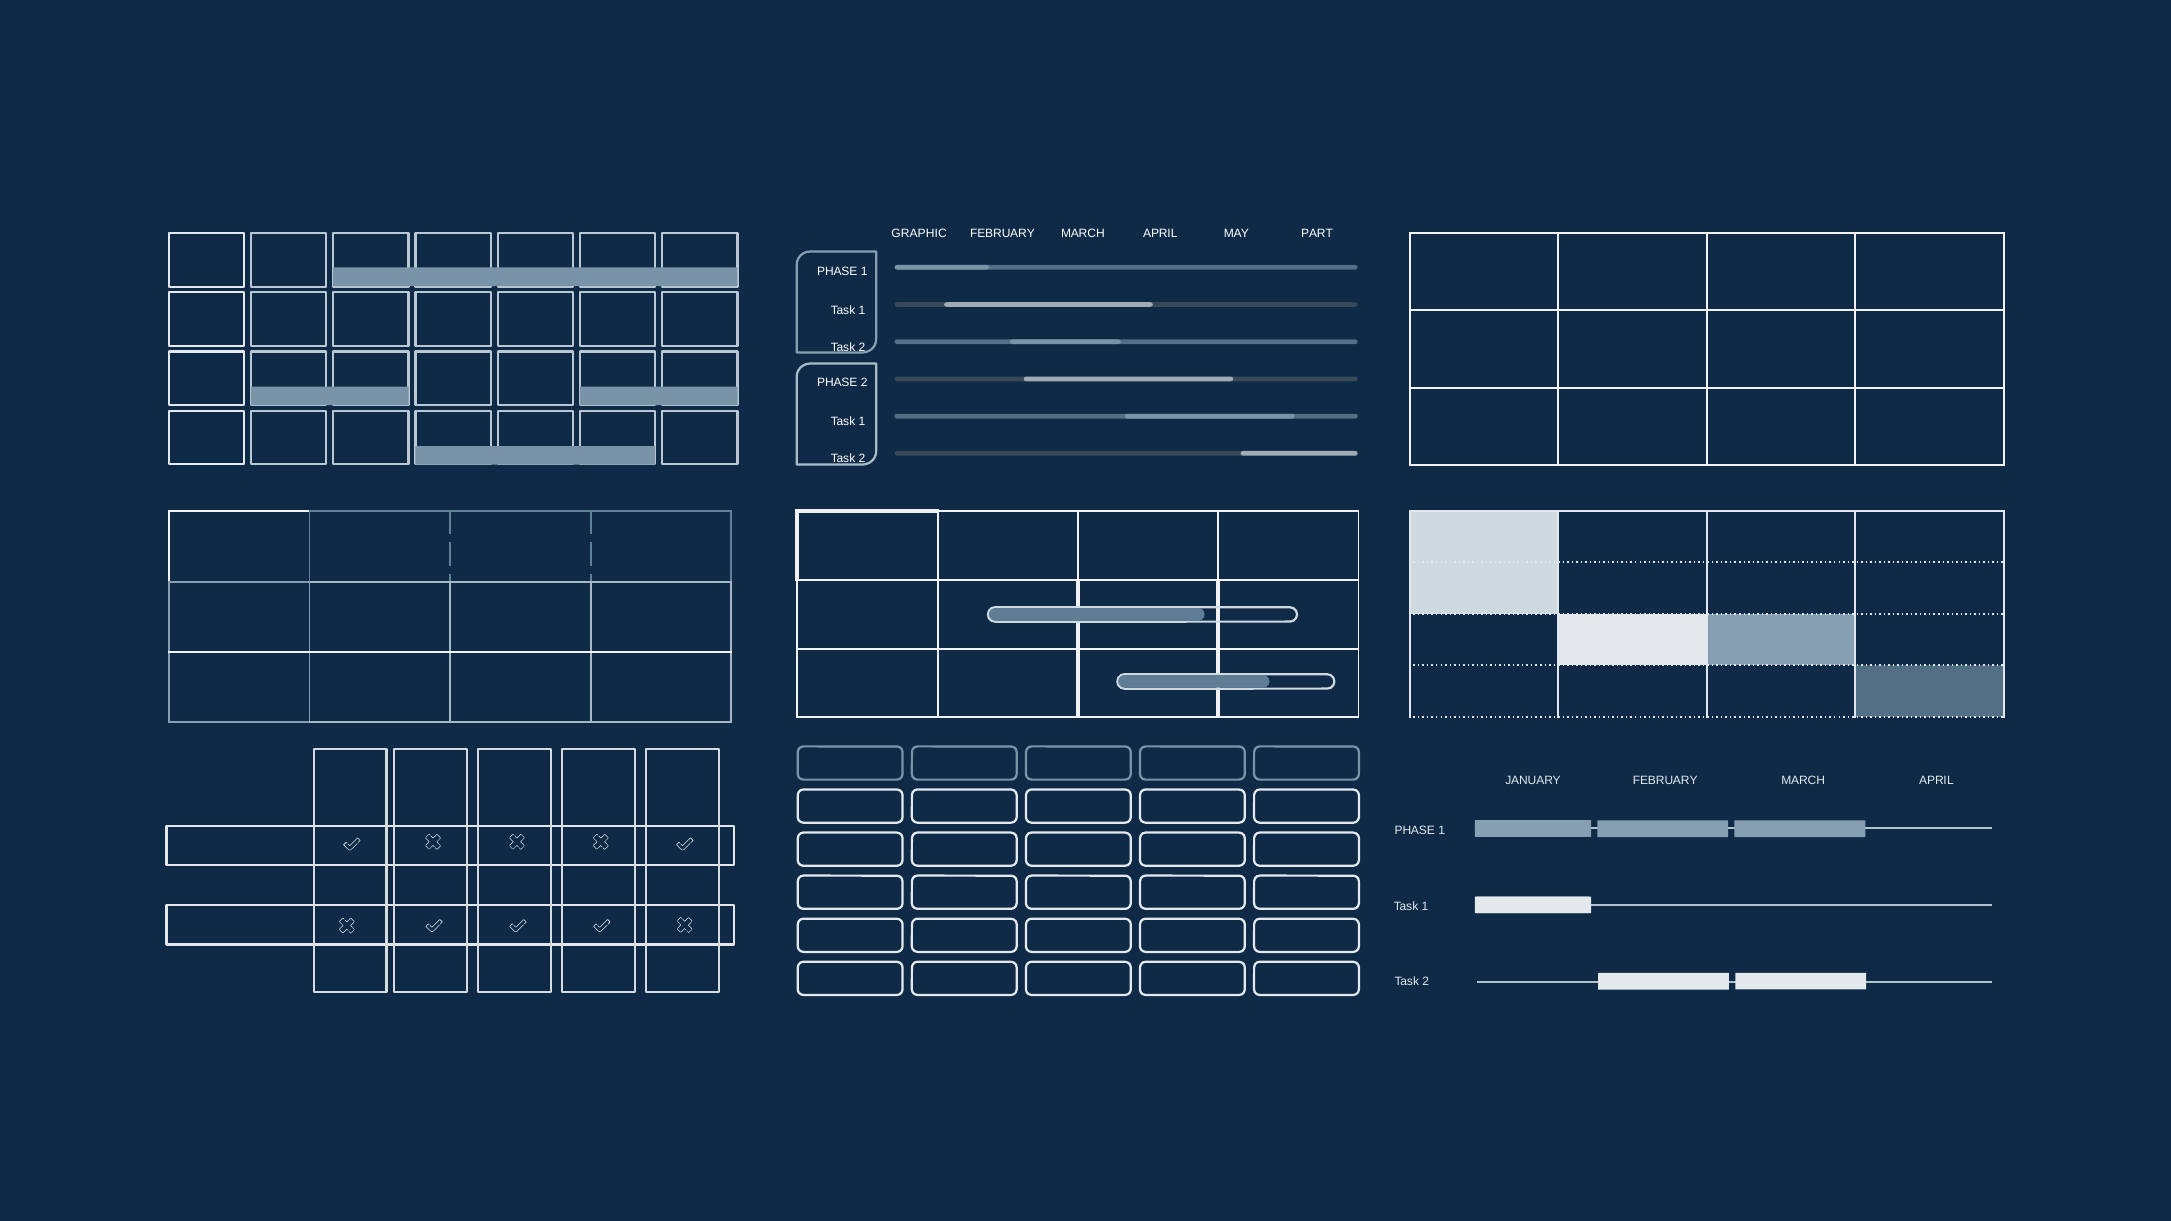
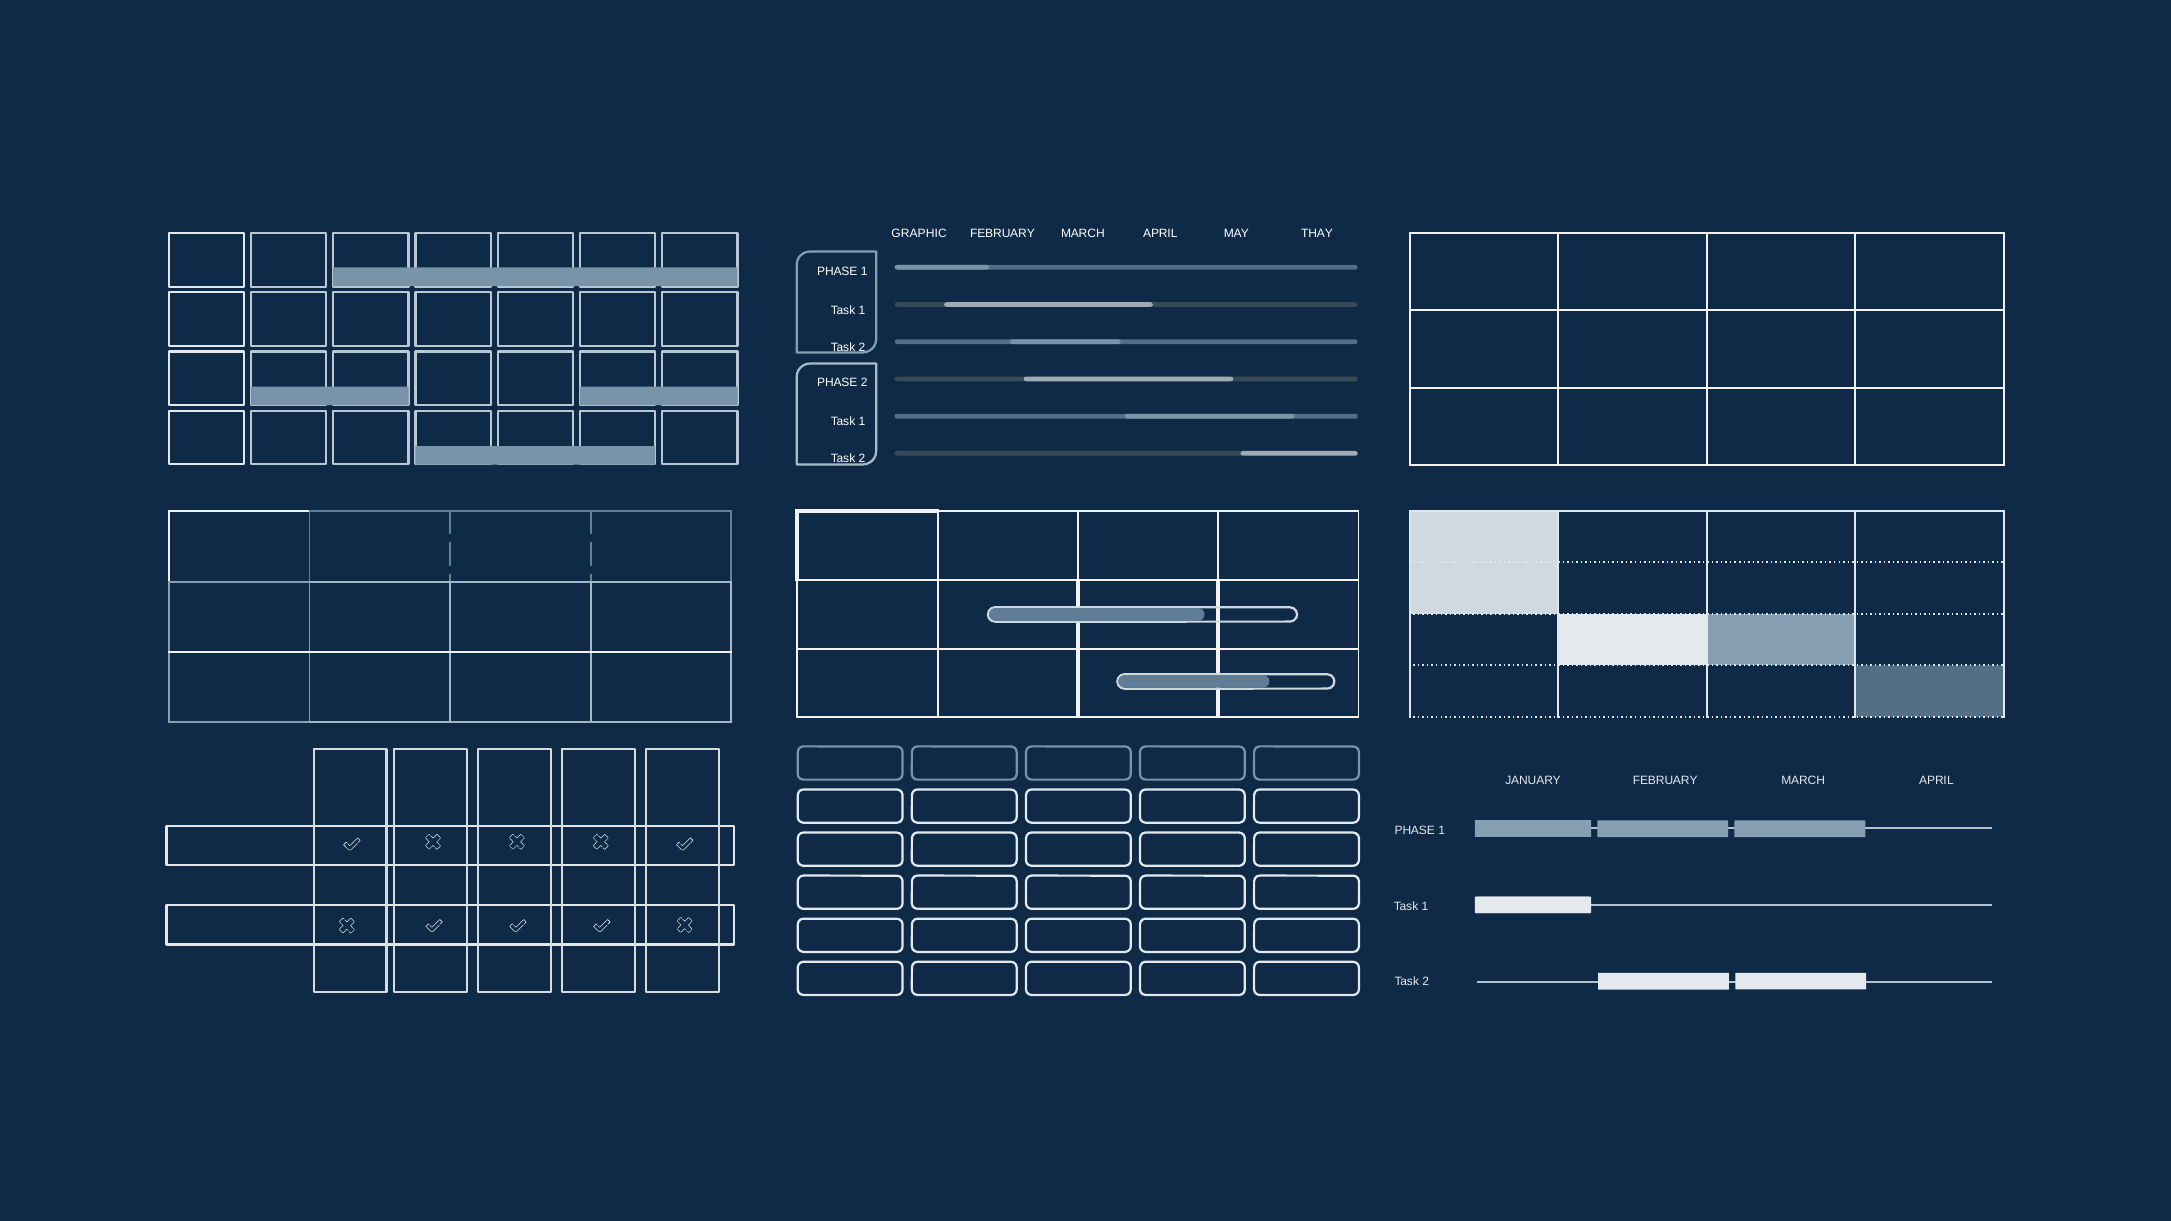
PART: PART -> THAY (1317, 234)
